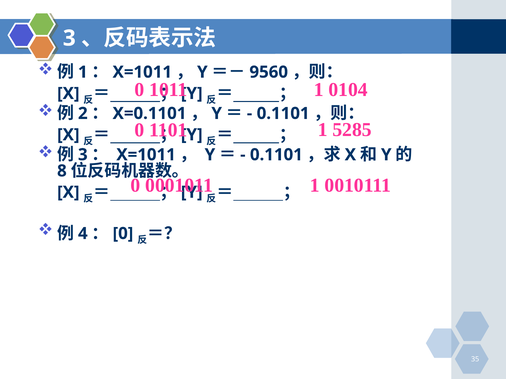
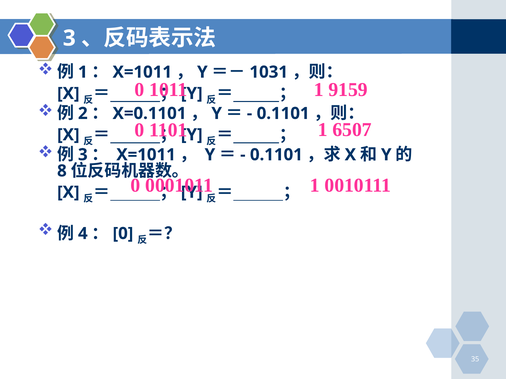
9560: 9560 -> 1031 (269, 72)
0104: 0104 -> 9159 (348, 90)
5285: 5285 -> 6507 (352, 130)
